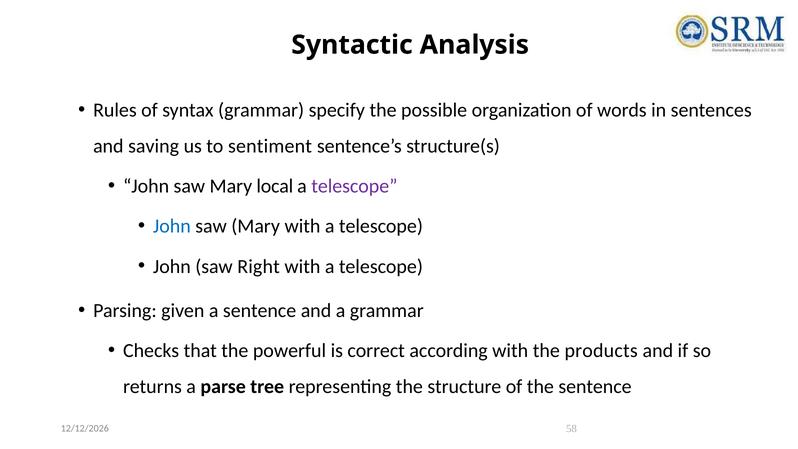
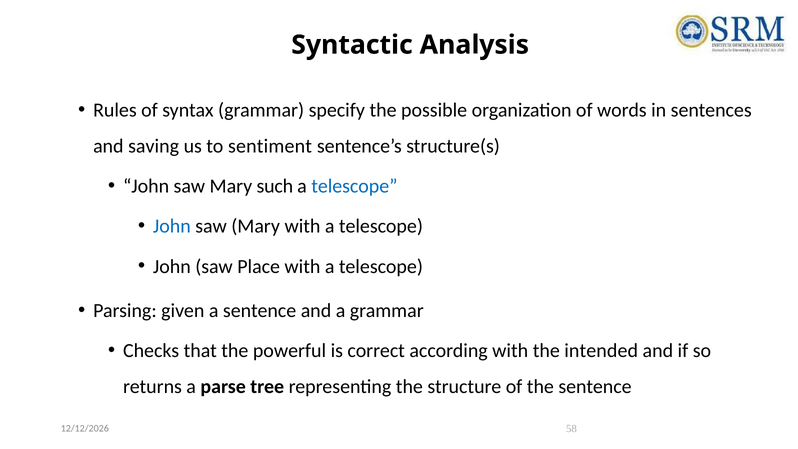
local: local -> such (275, 186)
telescope colour: purple -> blue (354, 186)
Right: Right -> Place (259, 266)
products: products -> intended (601, 351)
